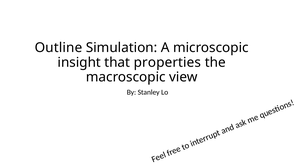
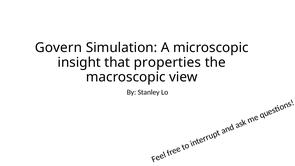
Outline: Outline -> Govern (58, 48)
